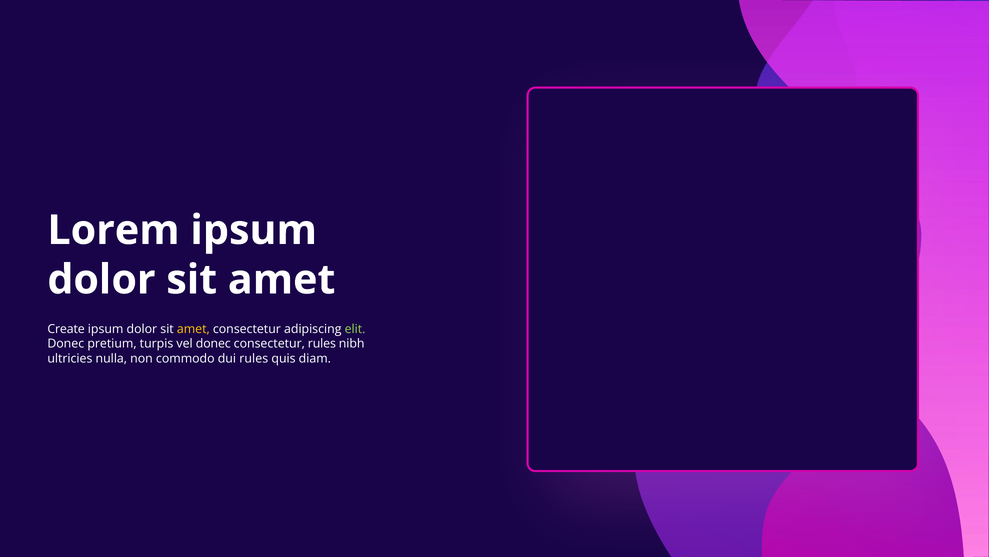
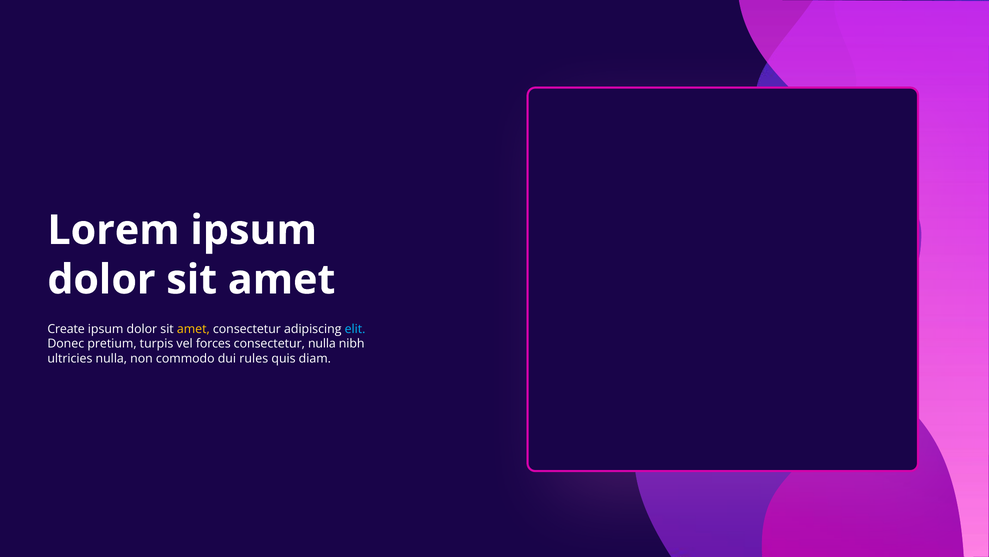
elit colour: light green -> light blue (355, 329)
vel donec: donec -> forces (213, 343)
consectetur rules: rules -> nulla (322, 343)
